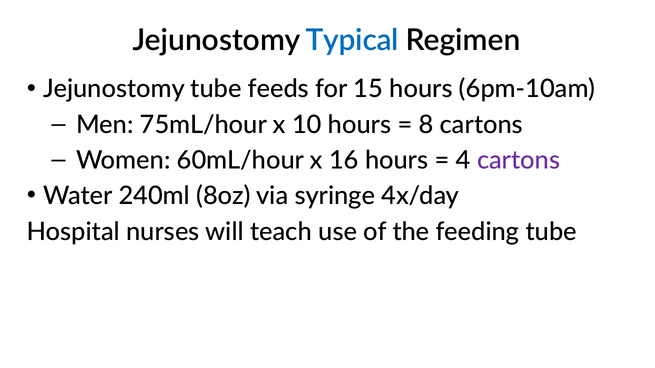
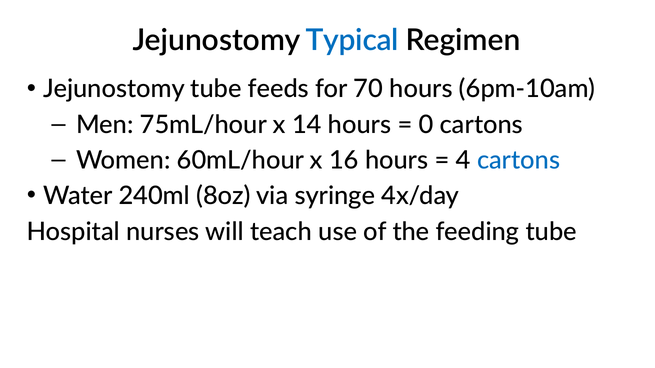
15: 15 -> 70 (368, 89)
10: 10 -> 14 (307, 125)
8: 8 -> 0 (426, 125)
cartons colour: purple -> blue (519, 161)
